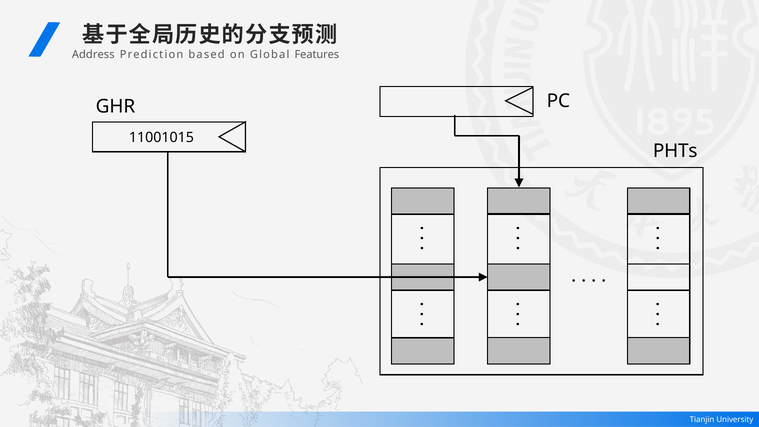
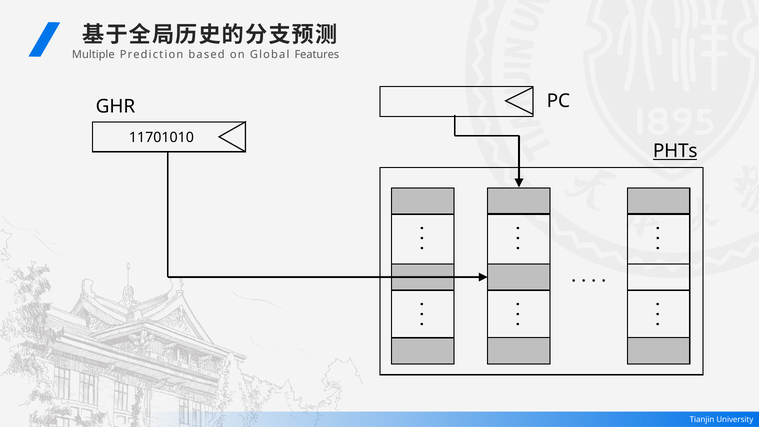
Address: Address -> Multiple (93, 55)
11001015: 11001015 -> 11701010 (161, 138)
PHTs underline: none -> present (675, 151)
